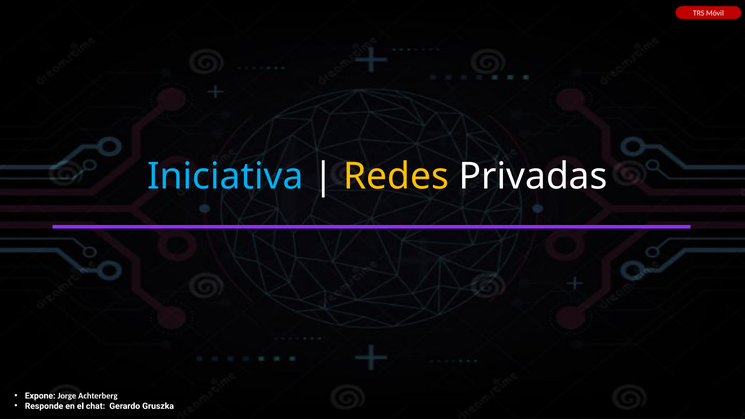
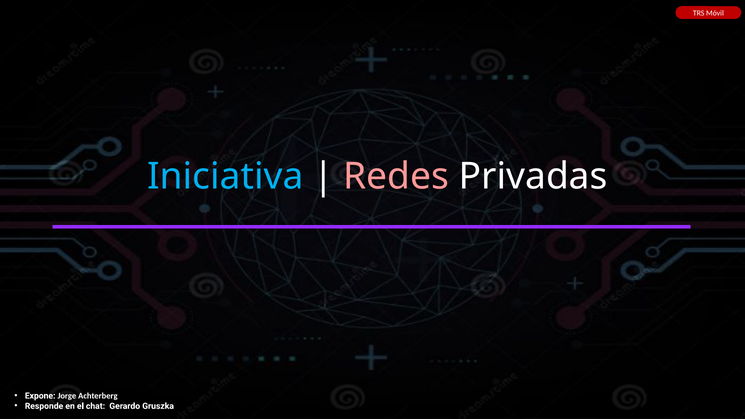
Redes colour: yellow -> pink (396, 176)
